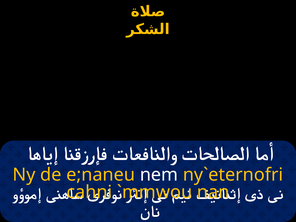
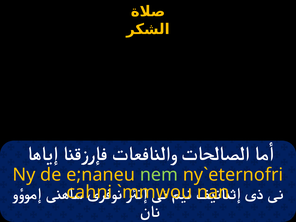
nem colour: white -> light green (159, 175)
